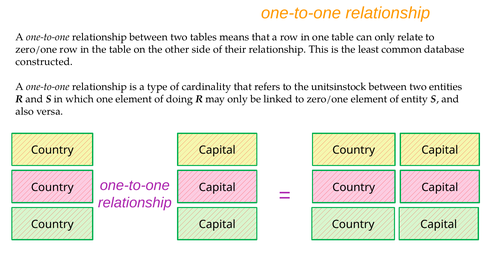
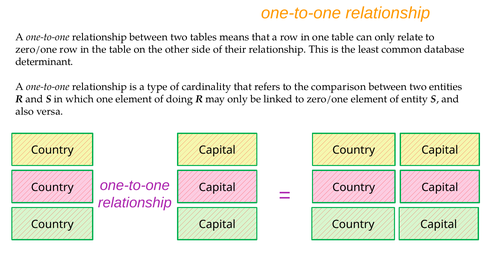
constructed: constructed -> determinant (44, 62)
unitsinstock: unitsinstock -> comparison (339, 87)
